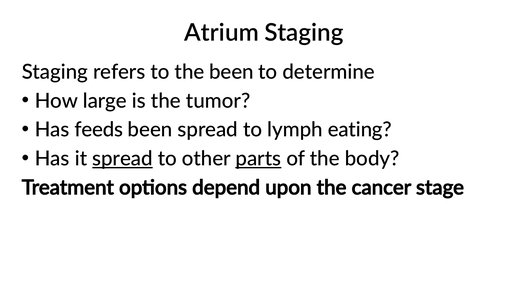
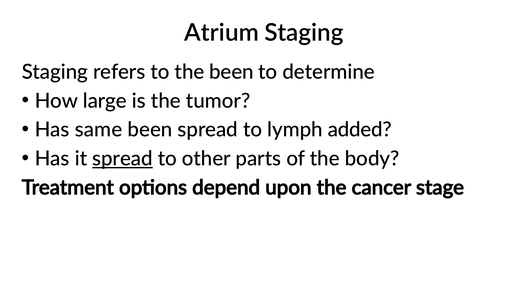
feeds: feeds -> same (98, 130)
eating: eating -> added (360, 130)
parts underline: present -> none (258, 158)
